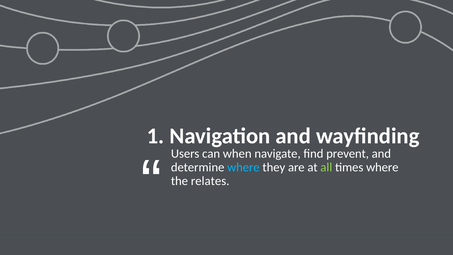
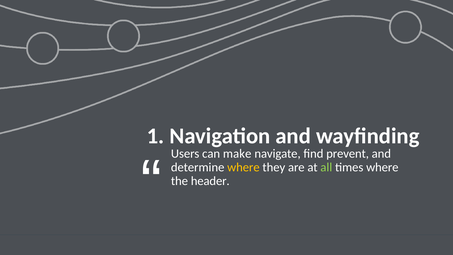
when: when -> make (237, 154)
where colour: light blue -> yellow (243, 167)
relates: relates -> header (210, 181)
